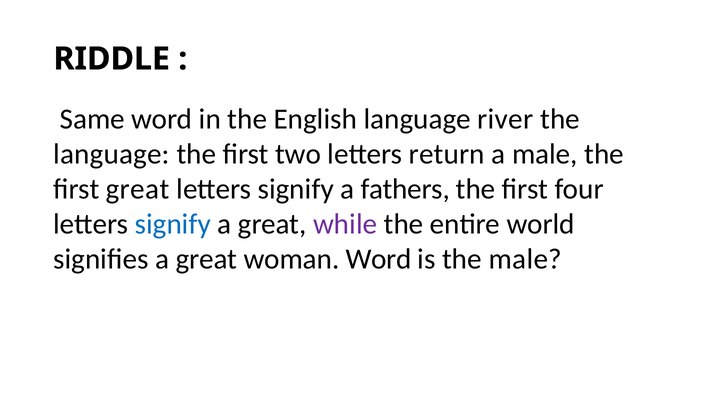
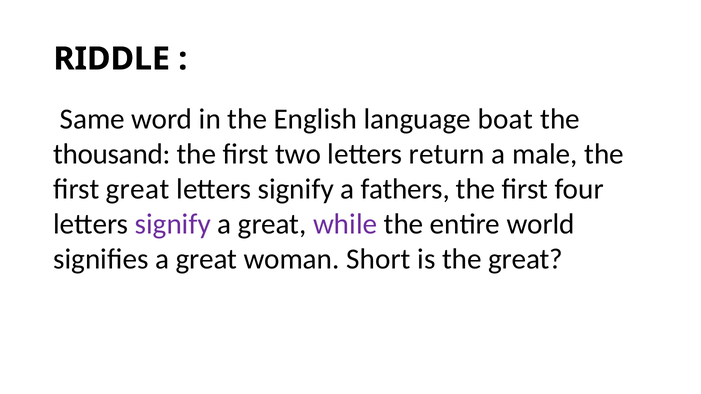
river: river -> boat (505, 119)
language: language -> thousand (112, 154)
signify colour: blue -> purple (173, 224)
woman Word: Word -> Short (378, 260)
the male: male -> great (526, 260)
